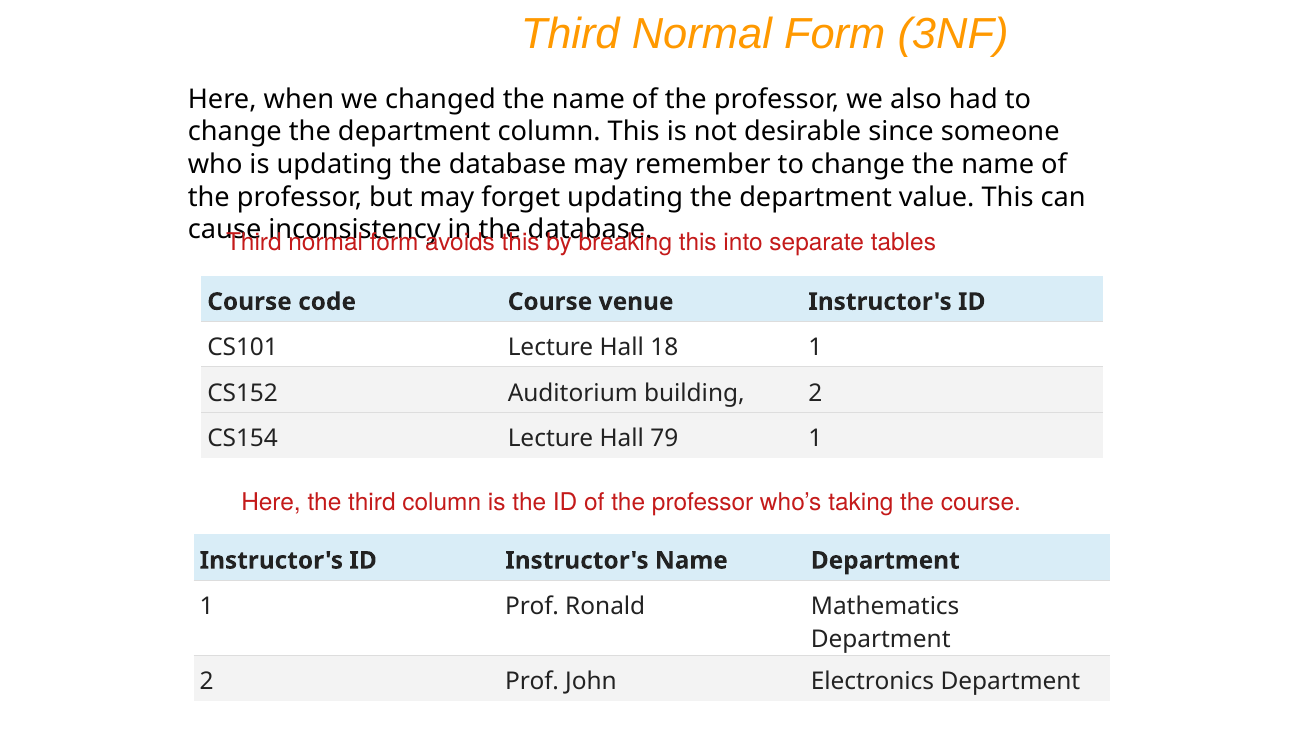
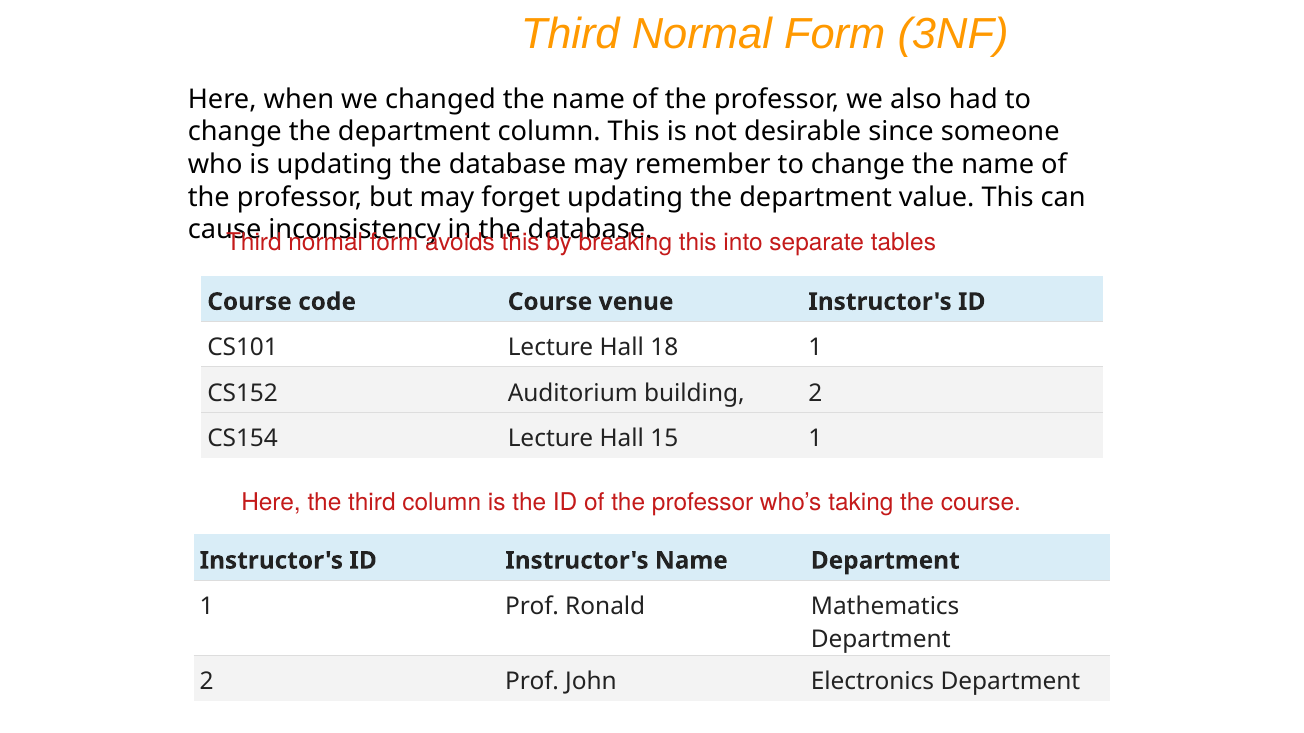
79: 79 -> 15 (664, 439)
